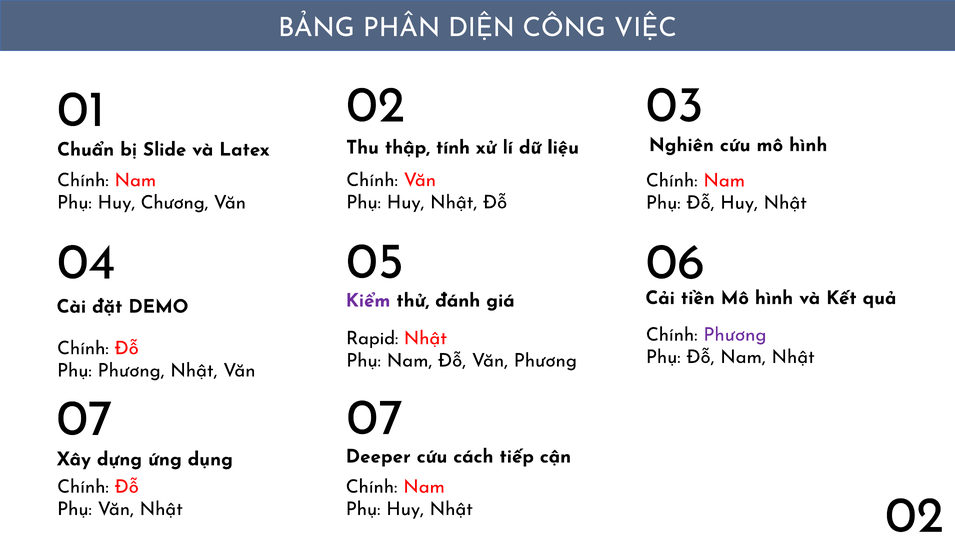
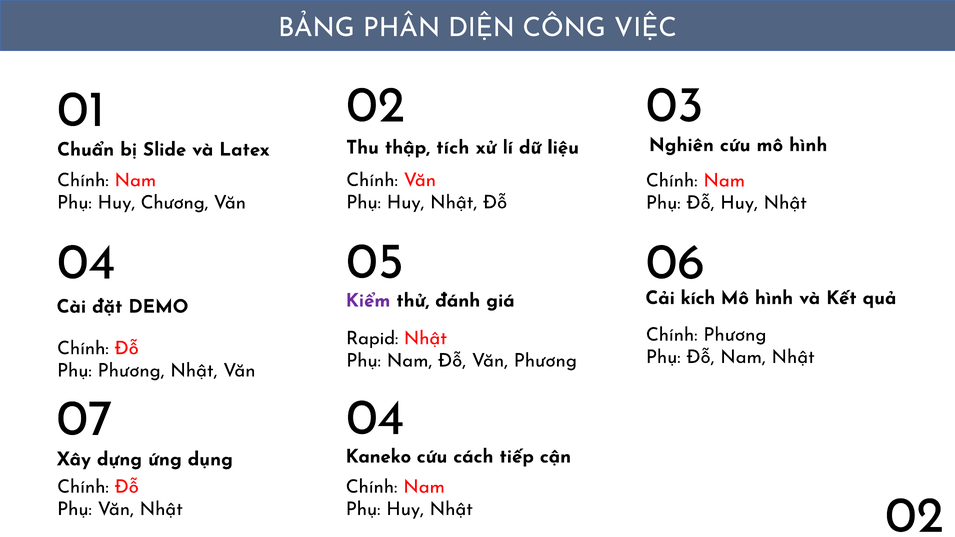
tính: tính -> tích (453, 147)
tiền: tiền -> kích (698, 298)
Phương colour: purple -> black (735, 335)
07 07: 07 -> 04 (375, 418)
Deeper: Deeper -> Kaneko (378, 457)
